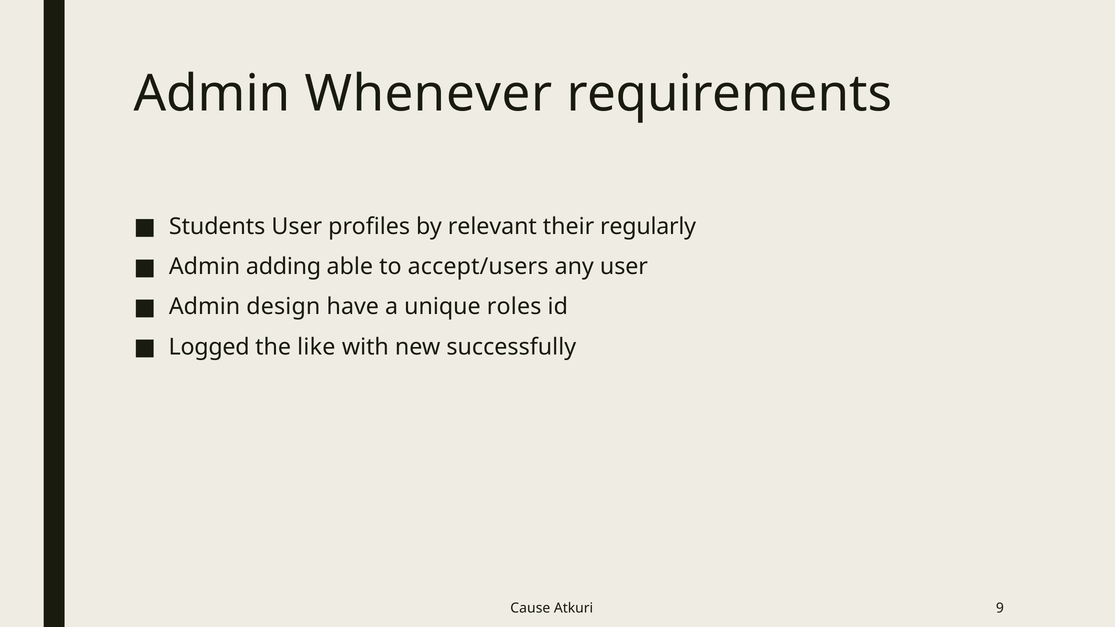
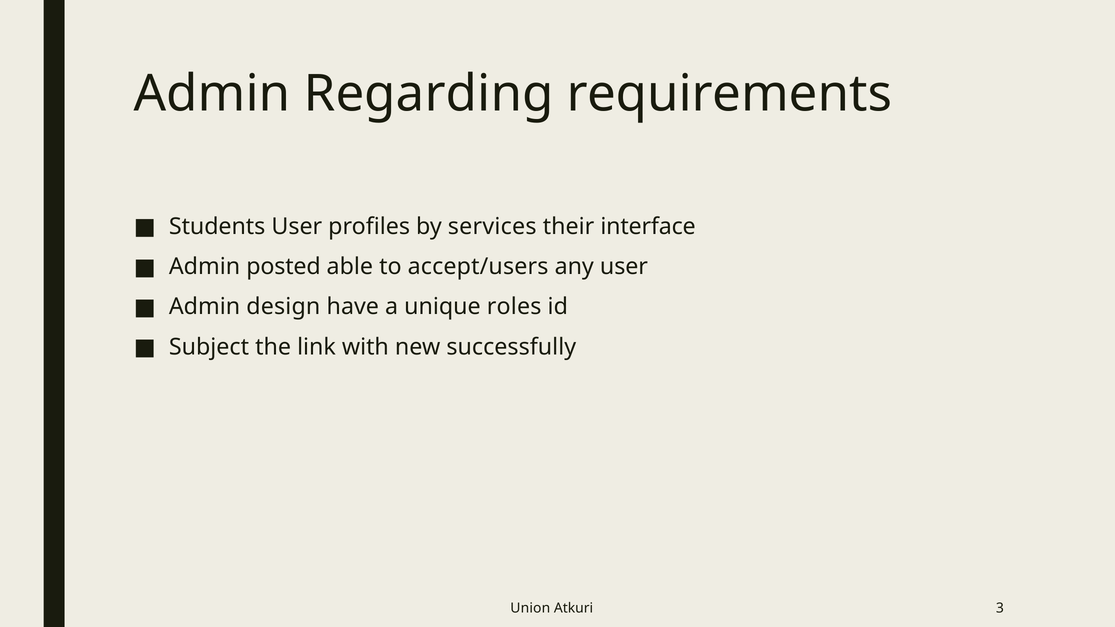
Whenever: Whenever -> Regarding (429, 94)
relevant: relevant -> services (492, 227)
regularly: regularly -> interface (648, 227)
adding: adding -> posted (283, 267)
Logged: Logged -> Subject (209, 347)
like: like -> link (316, 347)
Cause: Cause -> Union (530, 608)
9: 9 -> 3 (1000, 608)
